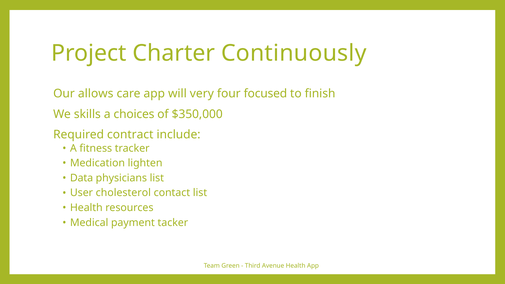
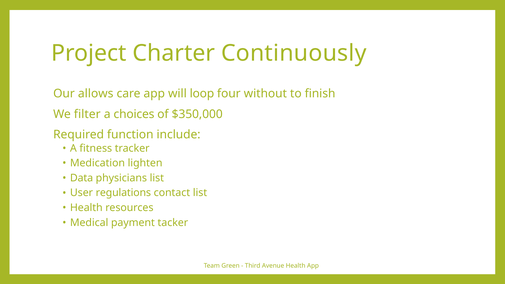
very: very -> loop (202, 93)
focused: focused -> without (265, 93)
skills: skills -> filter (87, 114)
contract: contract -> function (130, 135)
cholesterol: cholesterol -> regulations (123, 193)
